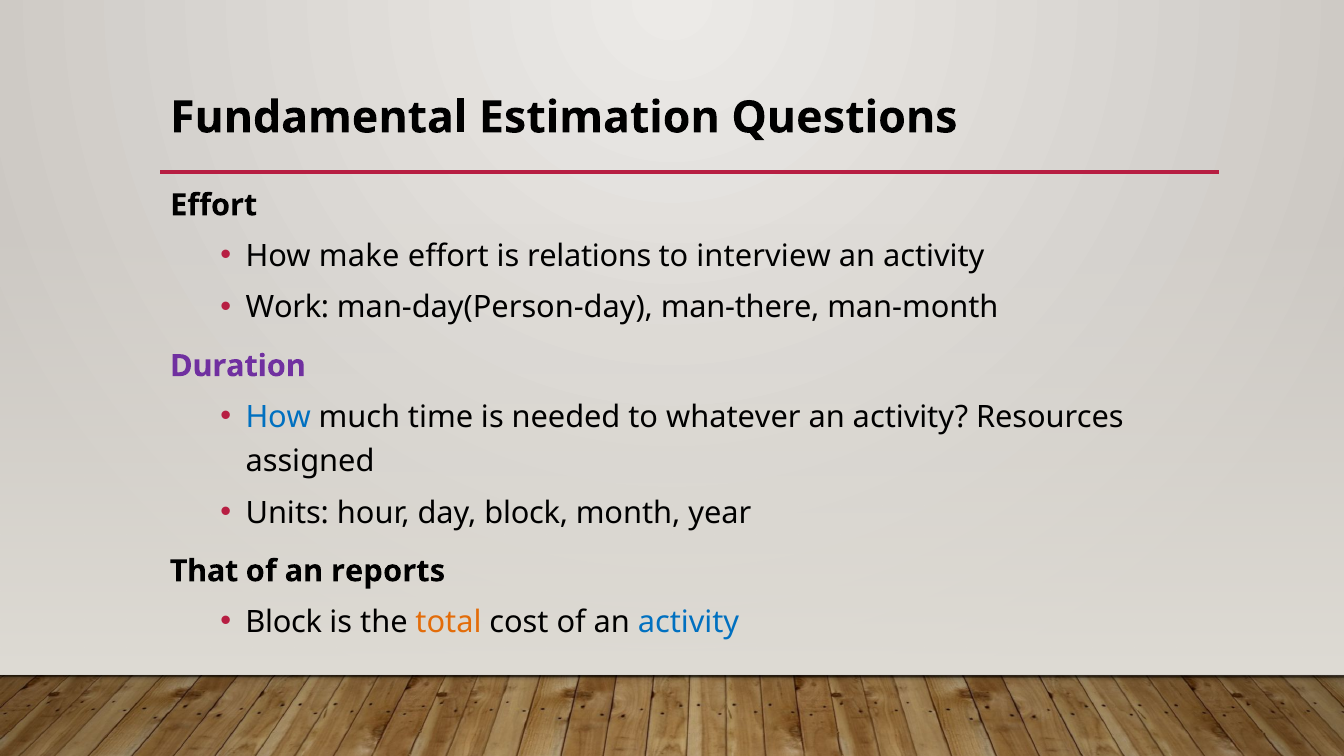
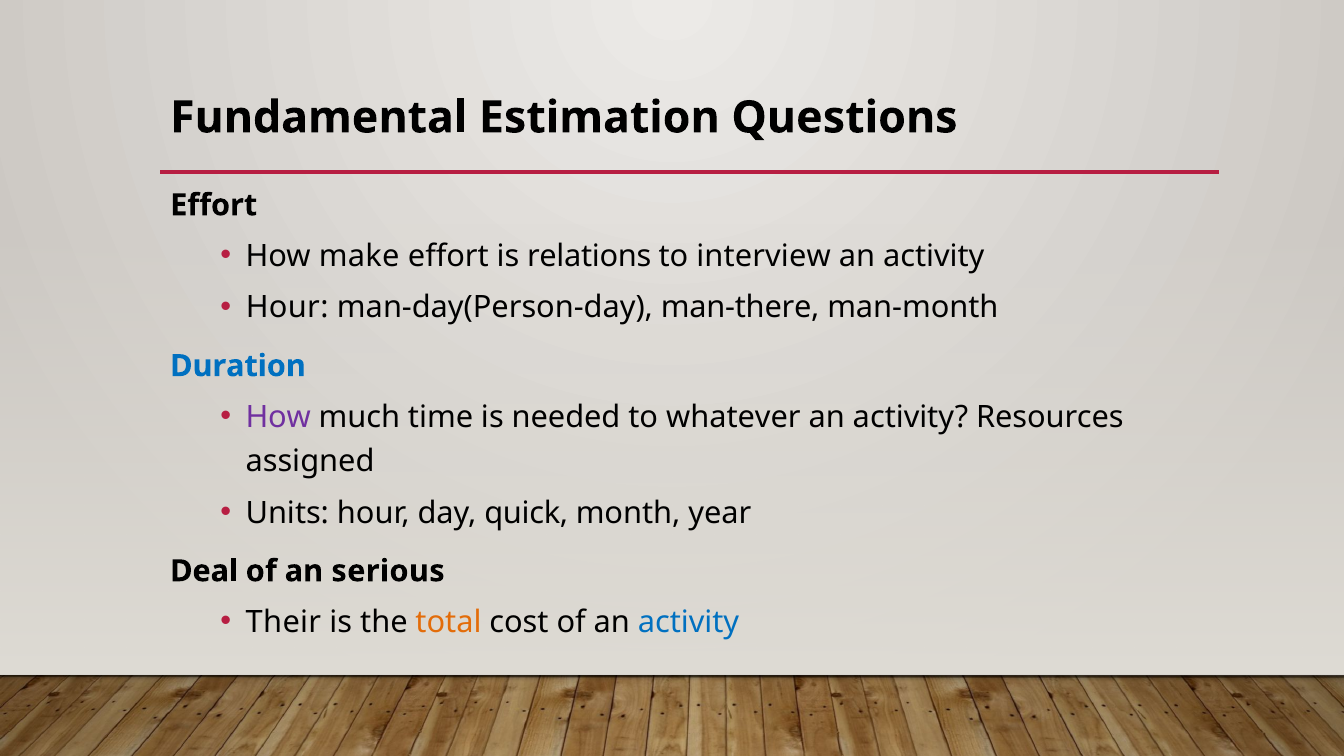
Work: Work -> Hour (287, 308)
Duration colour: purple -> blue (238, 366)
How colour: blue -> purple (278, 417)
day block: block -> quick (526, 513)
That: That -> Deal (204, 571)
reports: reports -> serious (388, 571)
Block: Block -> Their (283, 622)
